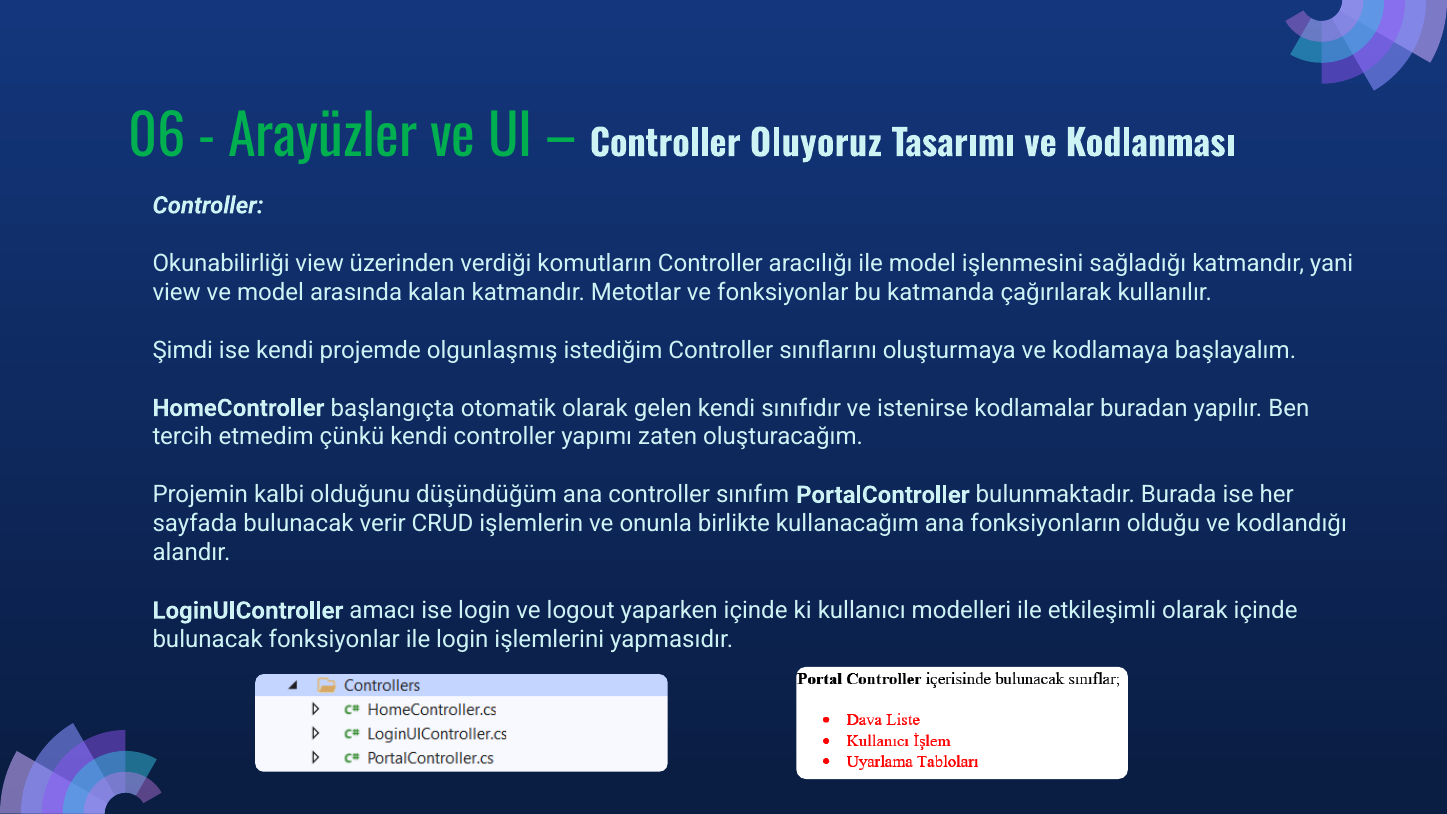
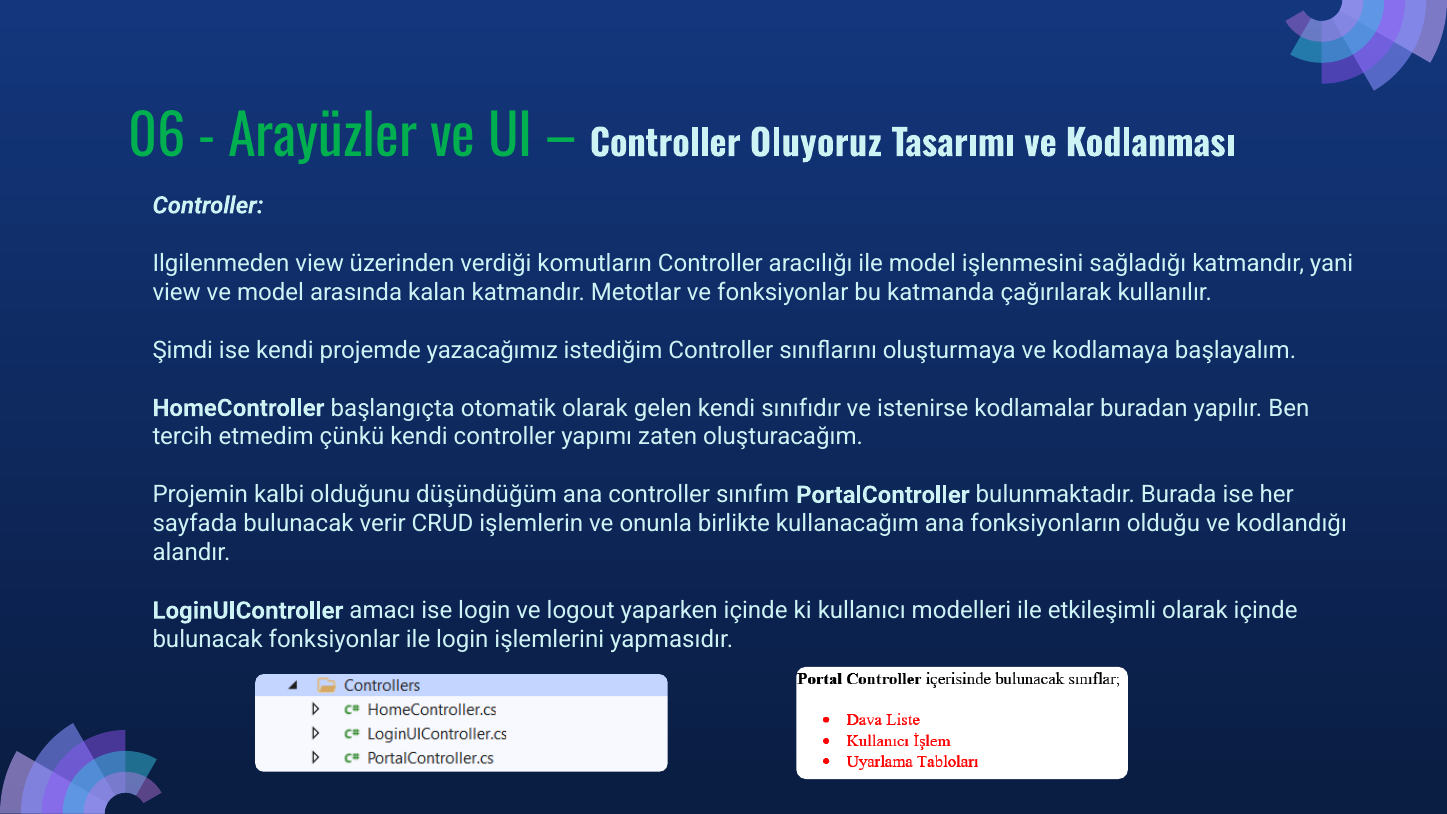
Okunabilirliği: Okunabilirliği -> Ilgilenmeden (221, 263)
olgunlaşmış: olgunlaşmış -> yazacağımız (492, 350)
